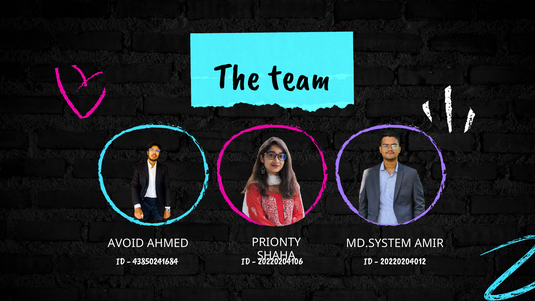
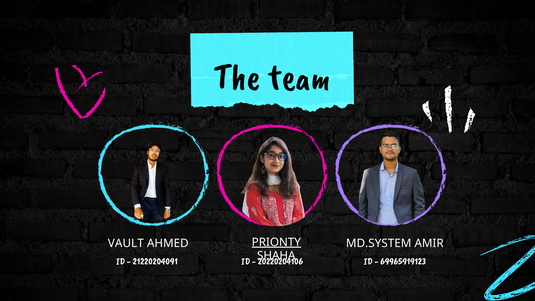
PRIONTY underline: none -> present (276, 242)
AVOID: AVOID -> VAULT (126, 243)
43850241684: 43850241684 -> 21220204091 (155, 261)
20220204012: 20220204012 -> 69965919123 (403, 261)
